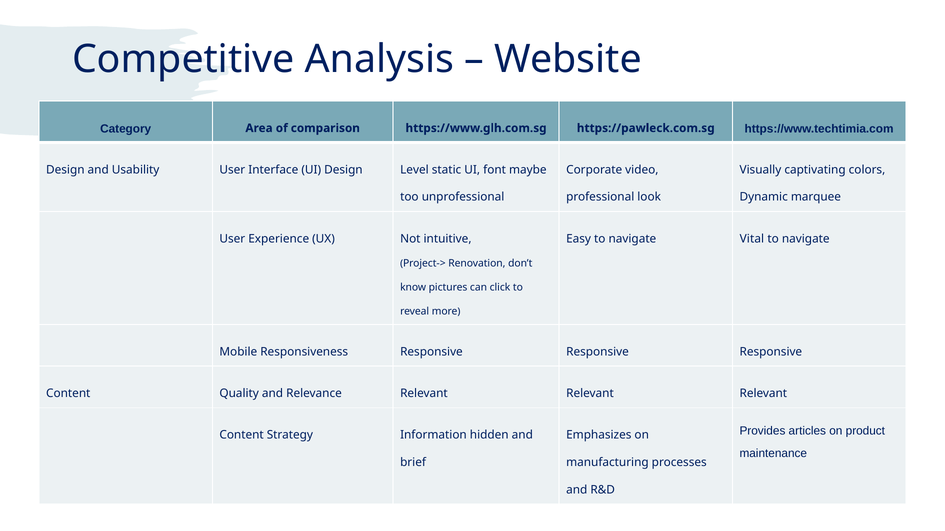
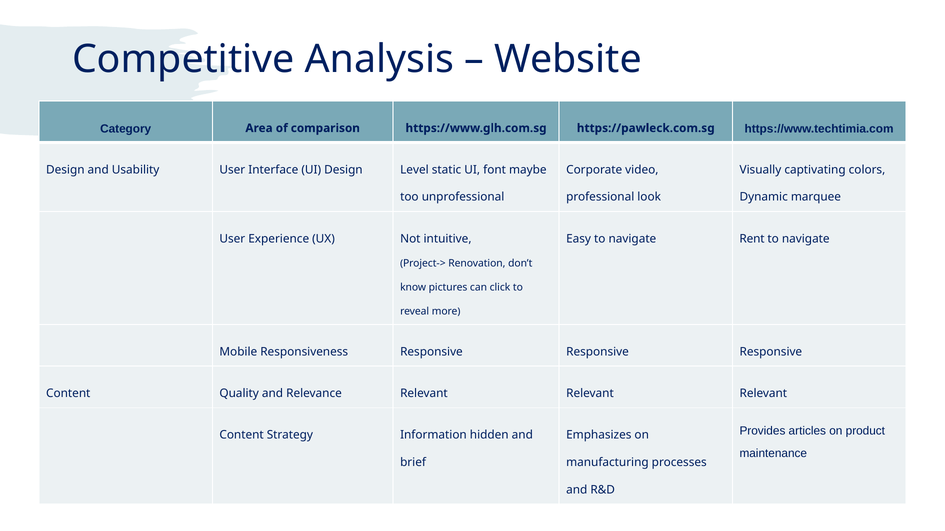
Vital: Vital -> Rent (752, 239)
